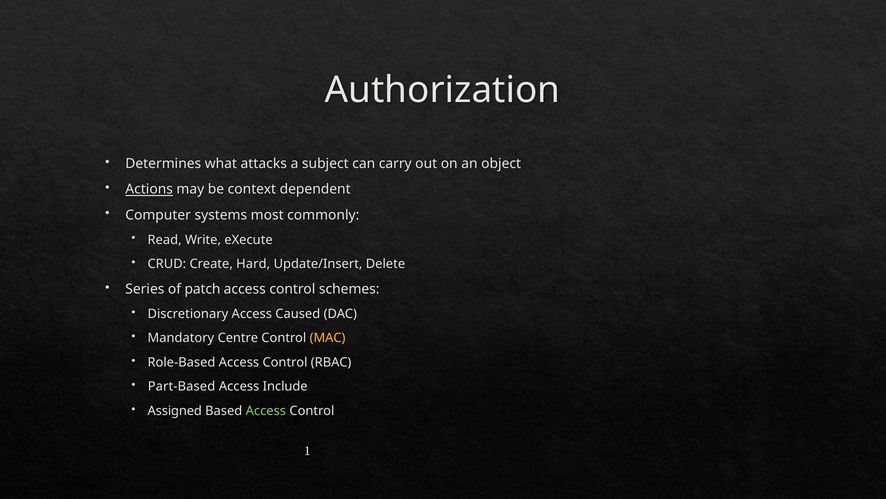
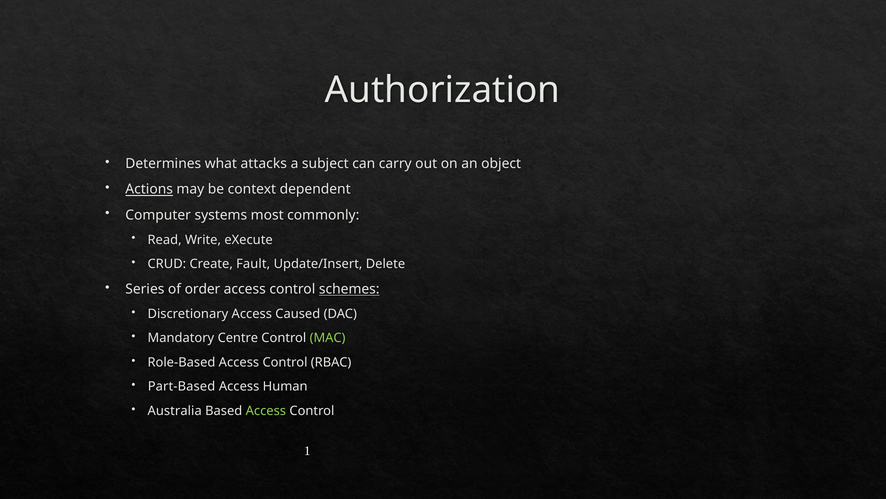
Hard: Hard -> Fault (253, 264)
patch: patch -> order (203, 289)
schemes underline: none -> present (349, 289)
MAC colour: yellow -> light green (328, 338)
Include: Include -> Human (285, 386)
Assigned: Assigned -> Australia (175, 410)
